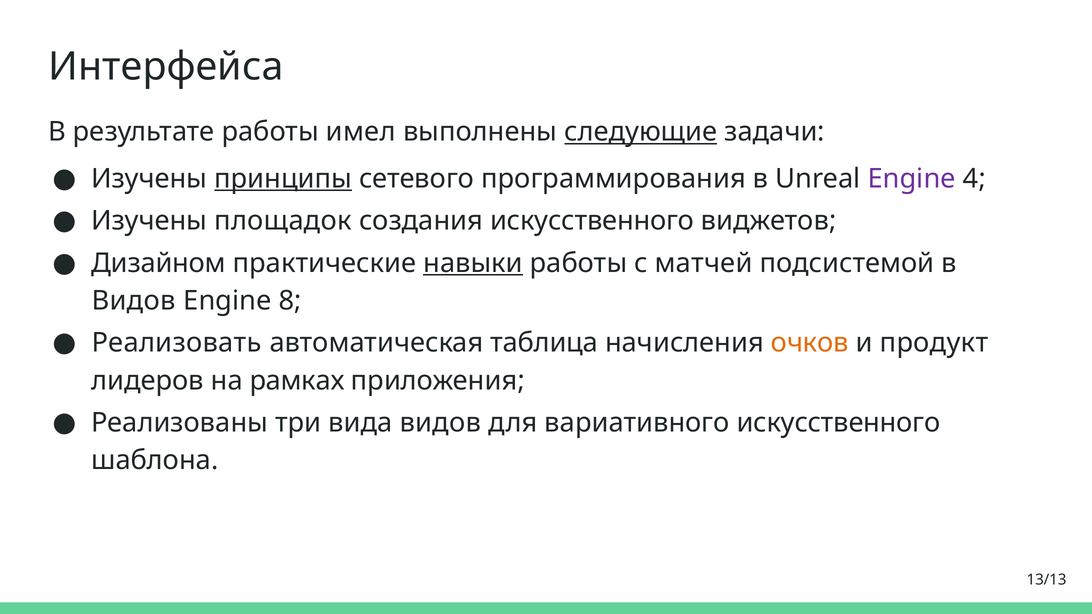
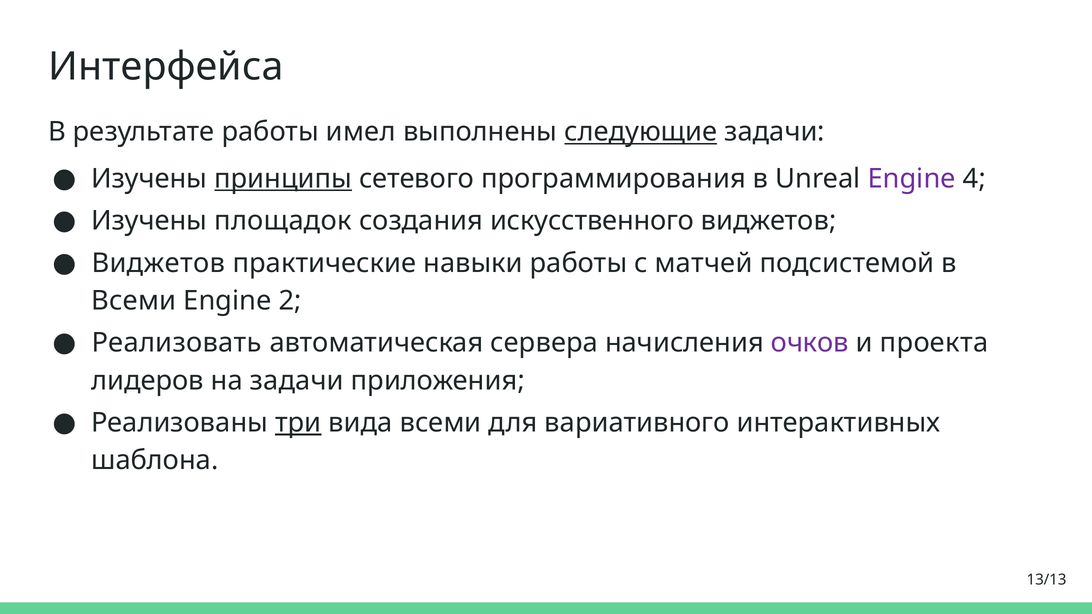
Дизайном: Дизайном -> Виджетов (158, 263)
навыки underline: present -> none (473, 263)
Видов: Видов -> Всеми (134, 301)
8: 8 -> 2 (290, 301)
таблица: таблица -> сервера (544, 343)
очков colour: orange -> purple (810, 343)
продукт: продукт -> проекта (934, 343)
на рамках: рамках -> задачи (297, 381)
три underline: none -> present (298, 423)
вида видов: видов -> всеми (441, 423)
вариативного искусственного: искусственного -> интерактивных (838, 423)
